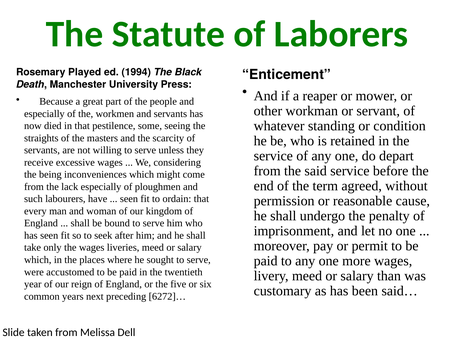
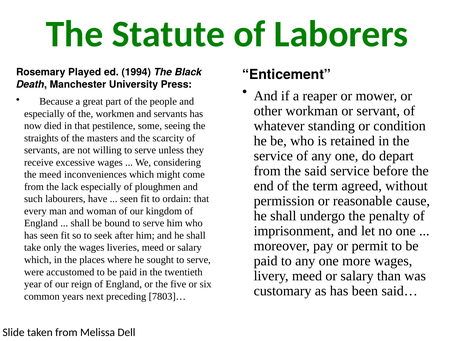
the being: being -> meed (50, 175)
6272]…: 6272]… -> 7803]… (167, 297)
